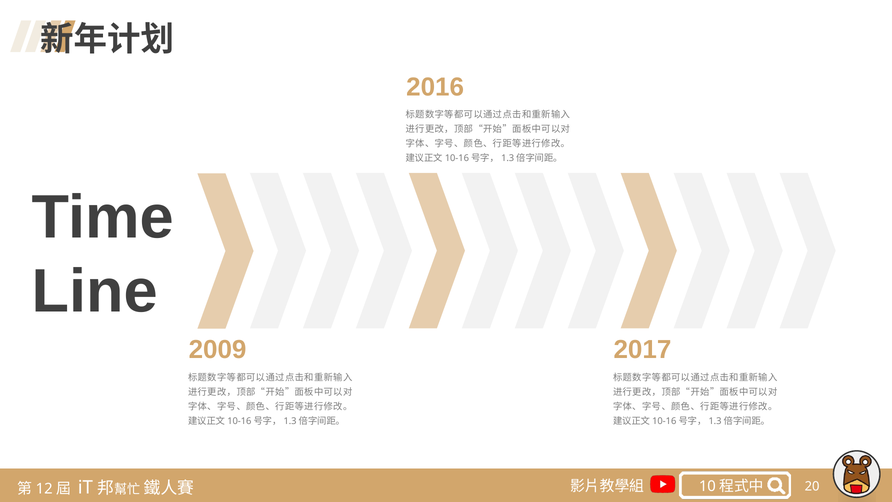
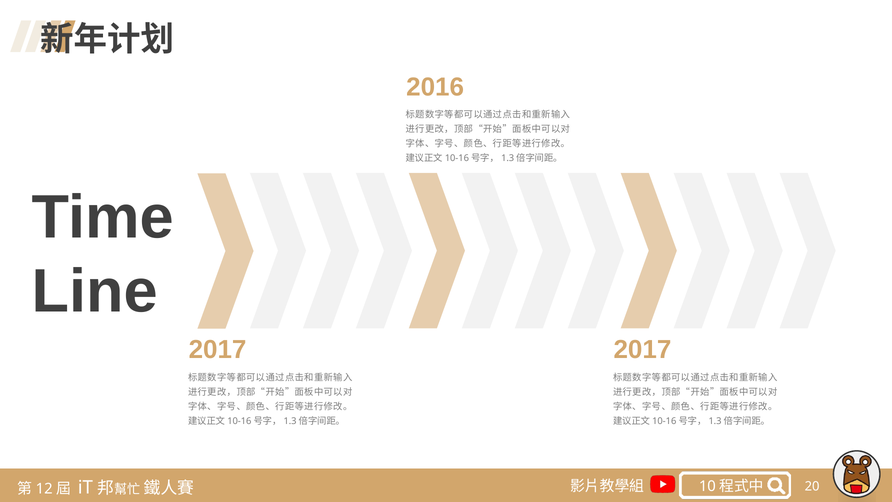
2009: 2009 -> 2017 (218, 350)
